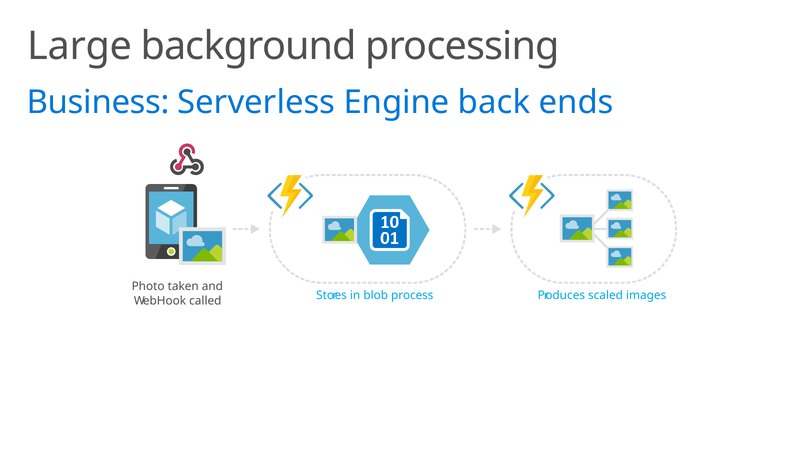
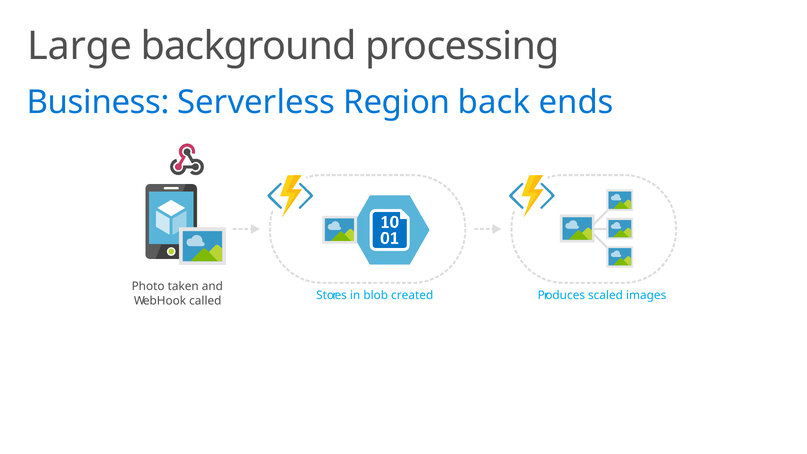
Engine: Engine -> Region (397, 102)
process: process -> created (412, 295)
